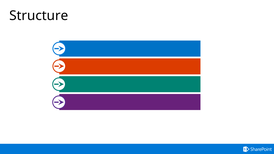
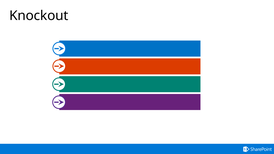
Structure: Structure -> Knockout (39, 16)
